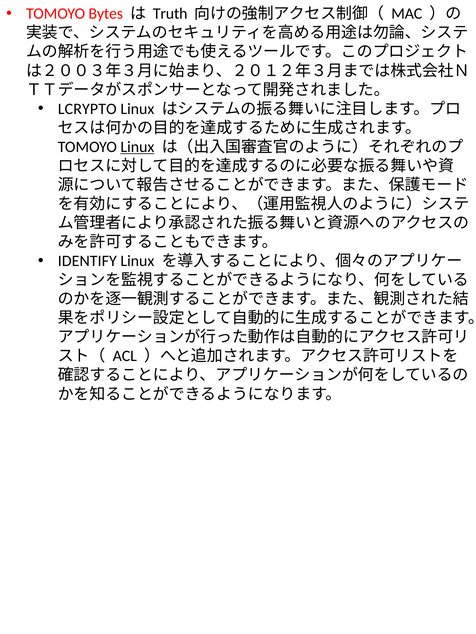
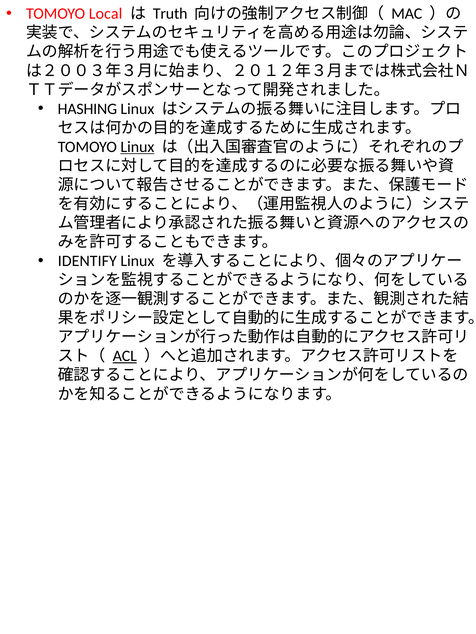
Bytes: Bytes -> Local (106, 14)
LCRYPTO: LCRYPTO -> HASHING (87, 109)
ACL underline: none -> present (125, 356)
